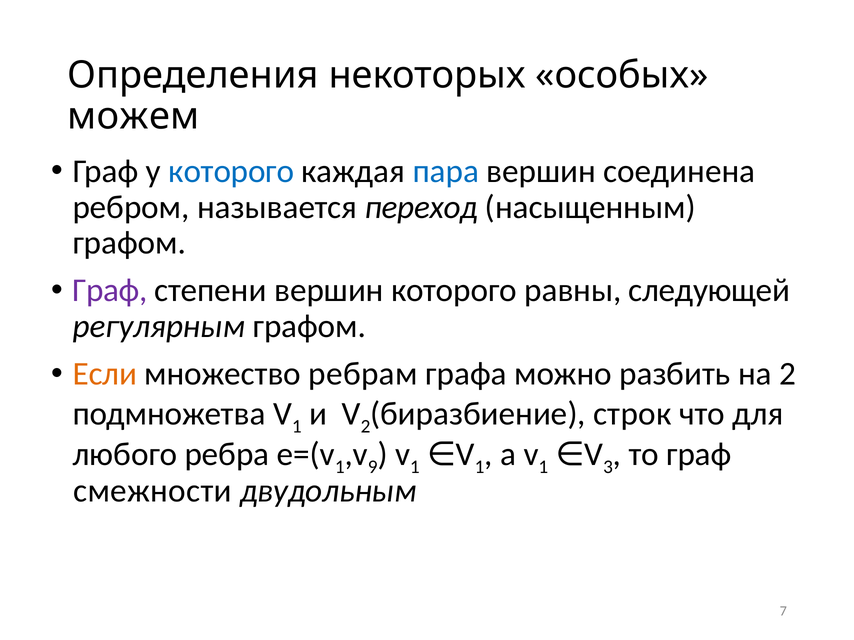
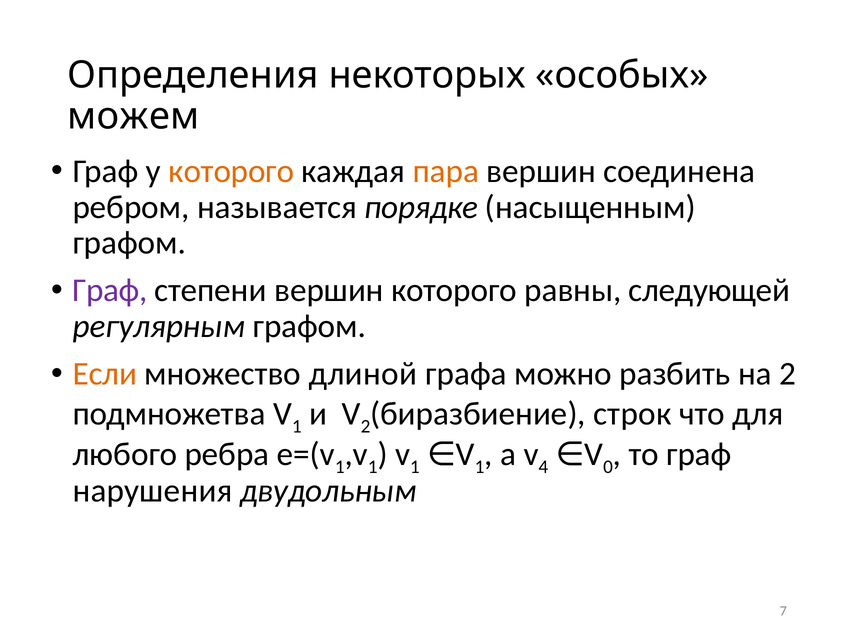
которого colour: blue -> orange (231, 171)
пара colour: blue -> orange (446, 171)
переход: переход -> порядке (421, 207)
ребрам: ребрам -> длиной (363, 374)
1: 1 -> 4 (543, 467)
3: 3 -> 0 (608, 467)
9: 9 -> 1 (373, 467)
смежности: смежности -> нарушения (152, 491)
